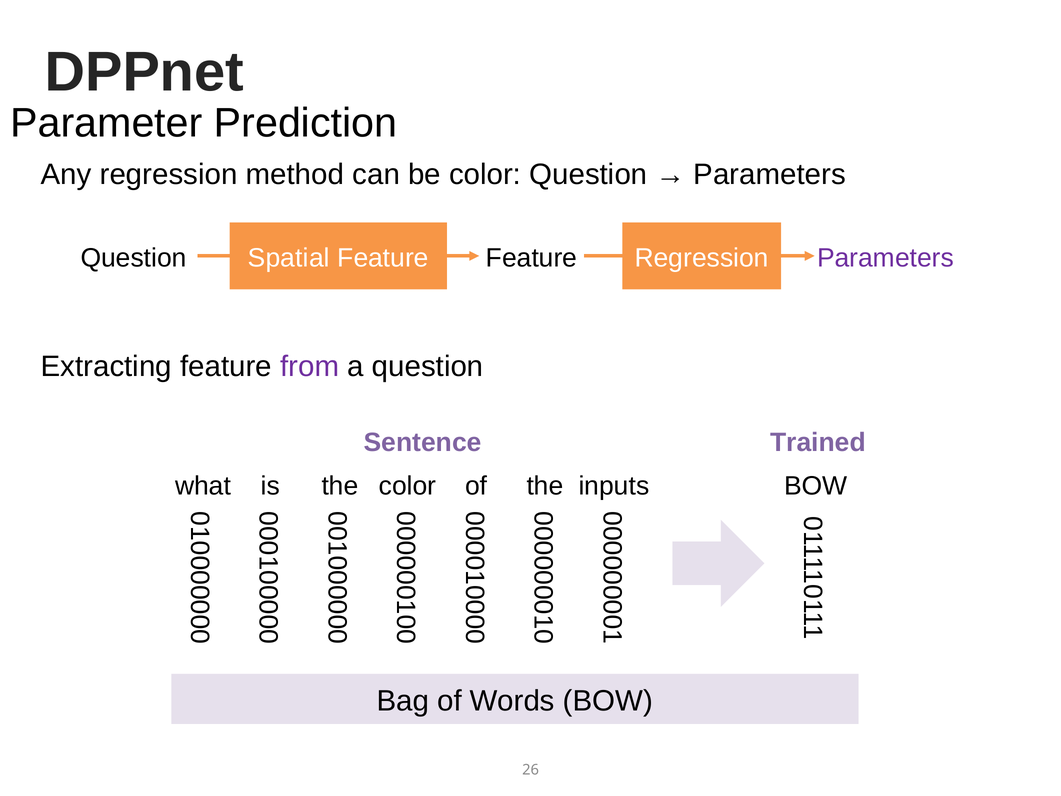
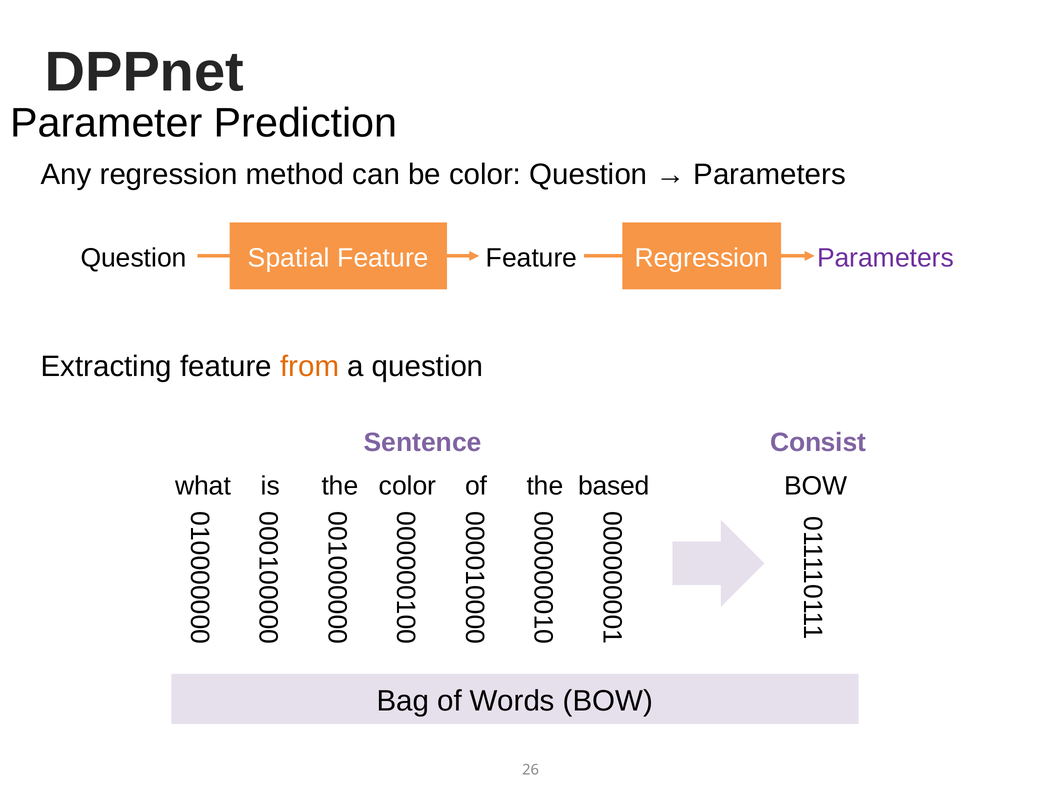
from colour: purple -> orange (310, 366)
Trained: Trained -> Consist (818, 442)
inputs: inputs -> based (614, 486)
